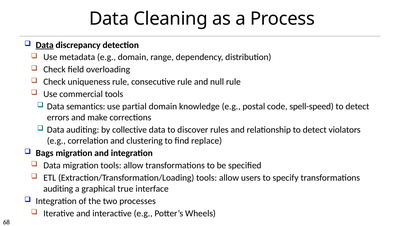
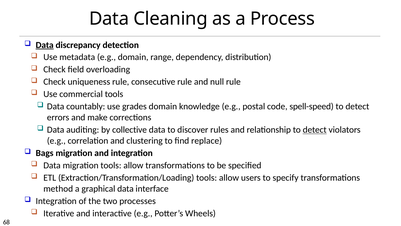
semantics: semantics -> countably (86, 106)
partial: partial -> grades (134, 106)
detect underline: none -> present (315, 130)
auditing: auditing -> method (58, 188)
graphical true: true -> data (125, 188)
